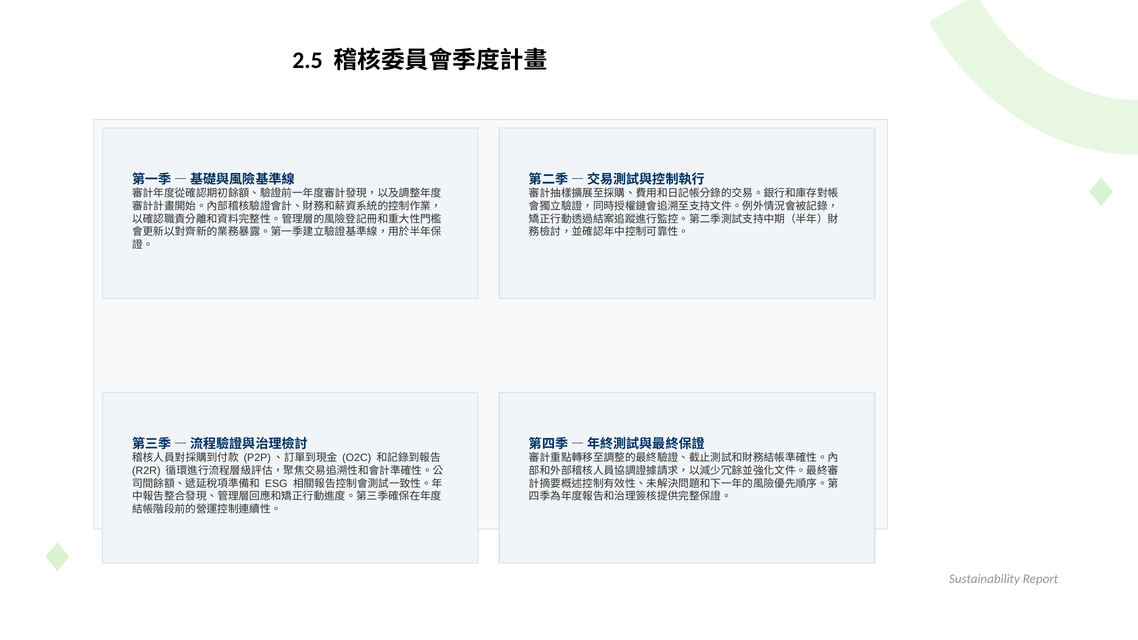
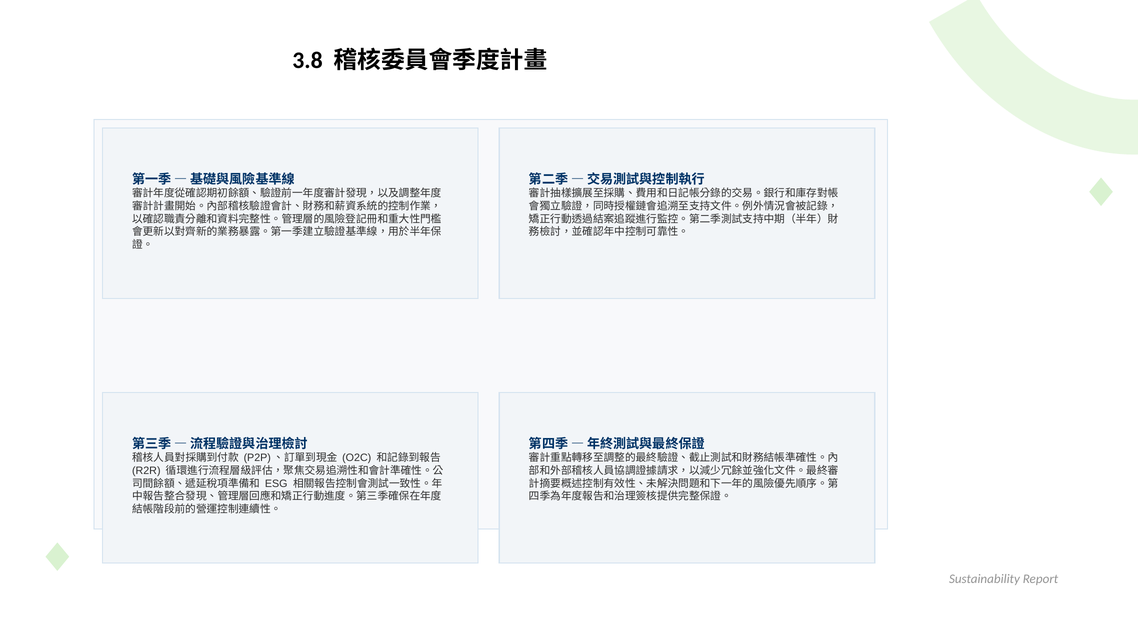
2.5: 2.5 -> 3.8 (308, 60)
